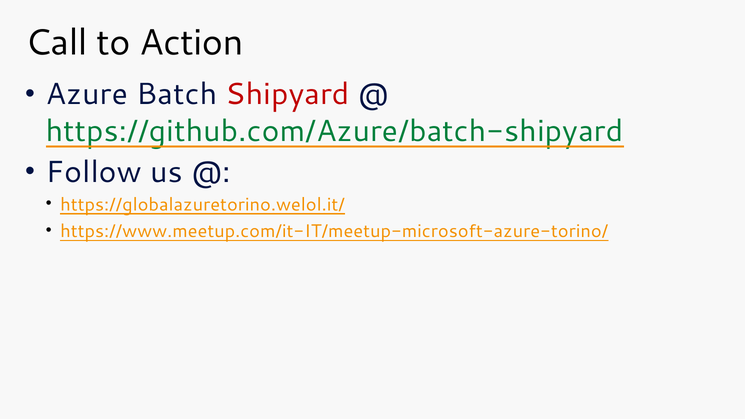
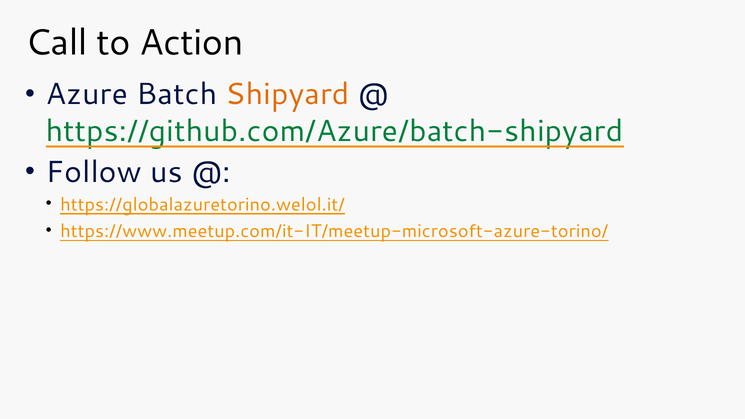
Shipyard colour: red -> orange (288, 94)
